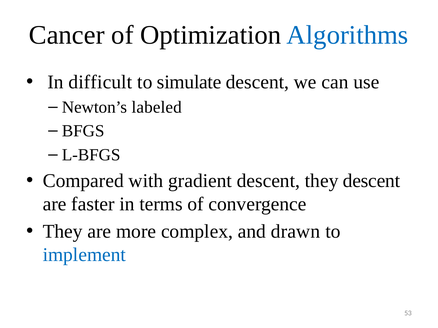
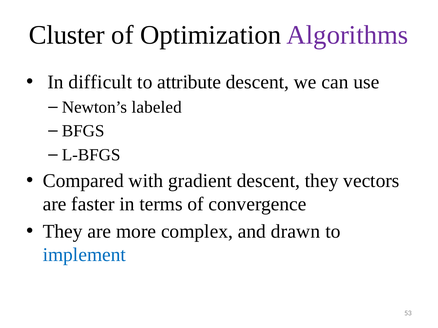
Cancer: Cancer -> Cluster (67, 35)
Algorithms colour: blue -> purple (347, 35)
simulate: simulate -> attribute (189, 82)
they descent: descent -> vectors (371, 181)
